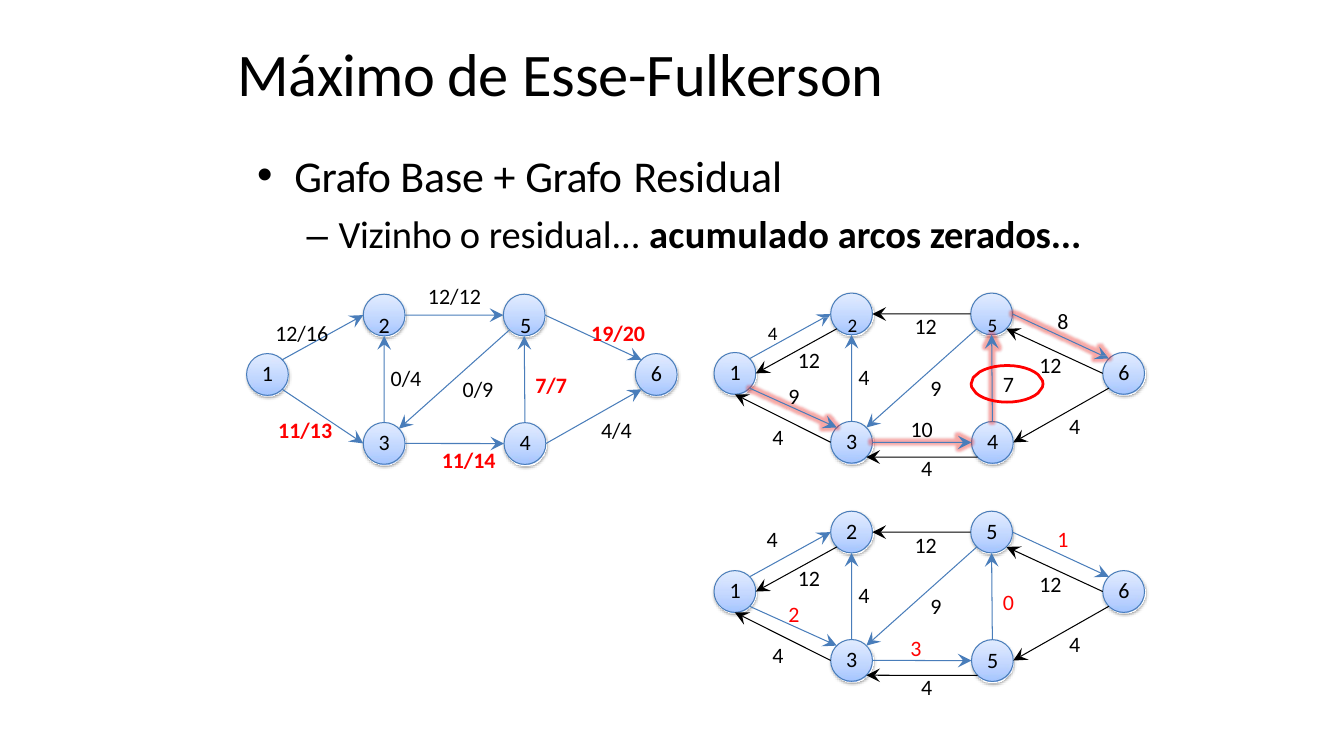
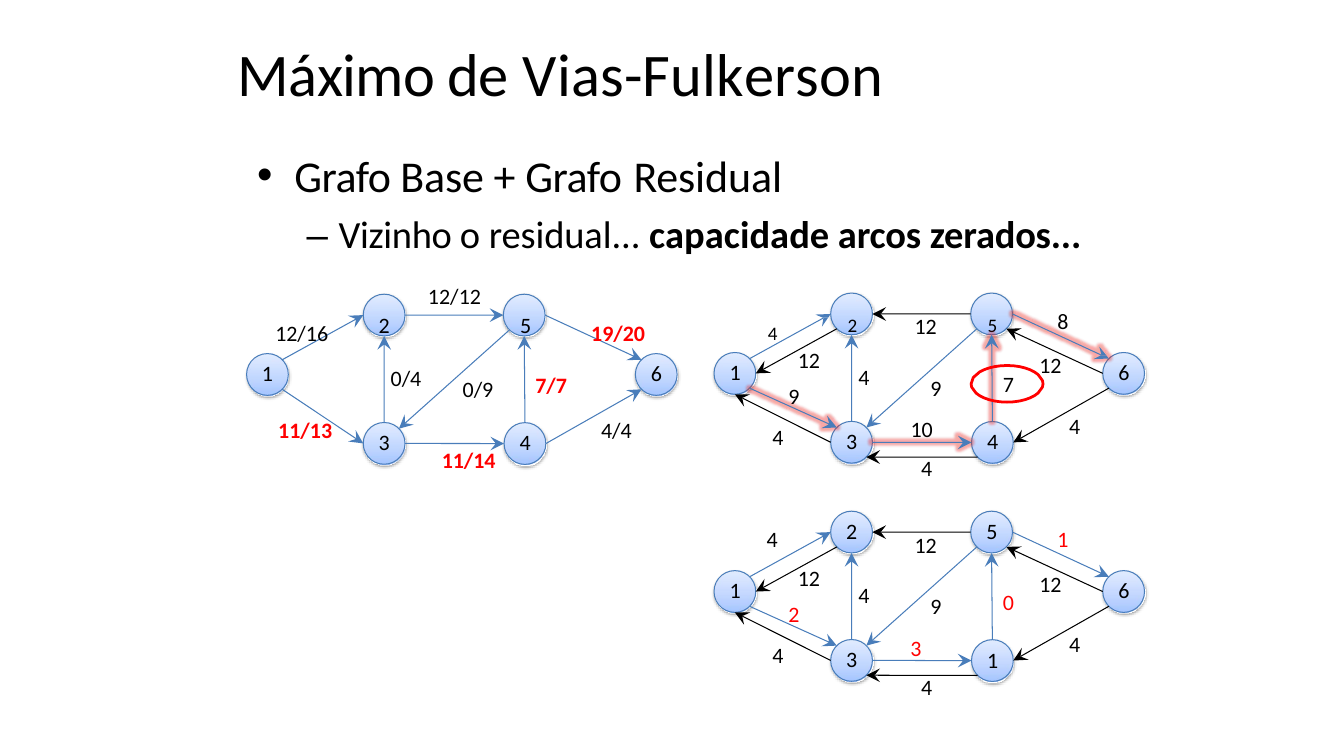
Esse-Fulkerson: Esse-Fulkerson -> Vias-Fulkerson (703, 77)
acumulado: acumulado -> capacidade (739, 236)
3 5: 5 -> 1 (993, 661)
